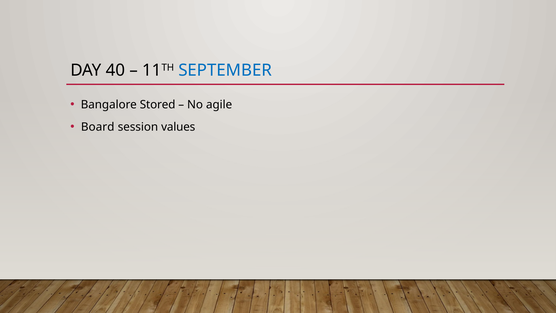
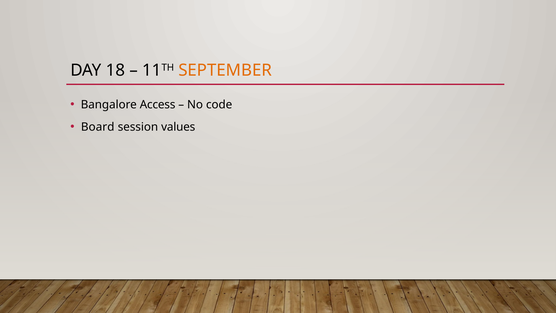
40: 40 -> 18 (115, 70)
SEPTEMBER colour: blue -> orange (225, 70)
Stored: Stored -> Access (158, 105)
agile: agile -> code (219, 105)
